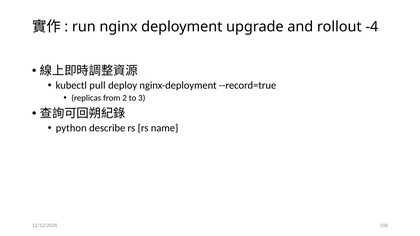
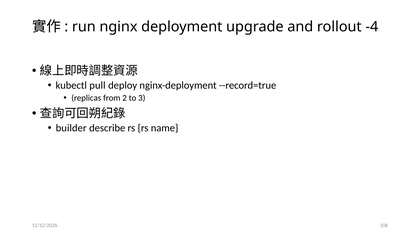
python: python -> builder (71, 128)
